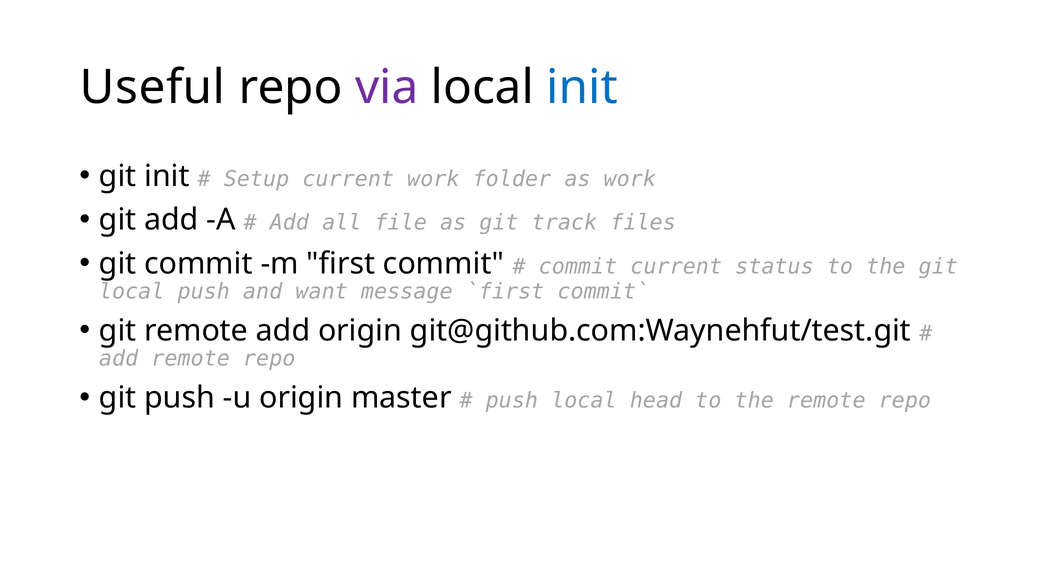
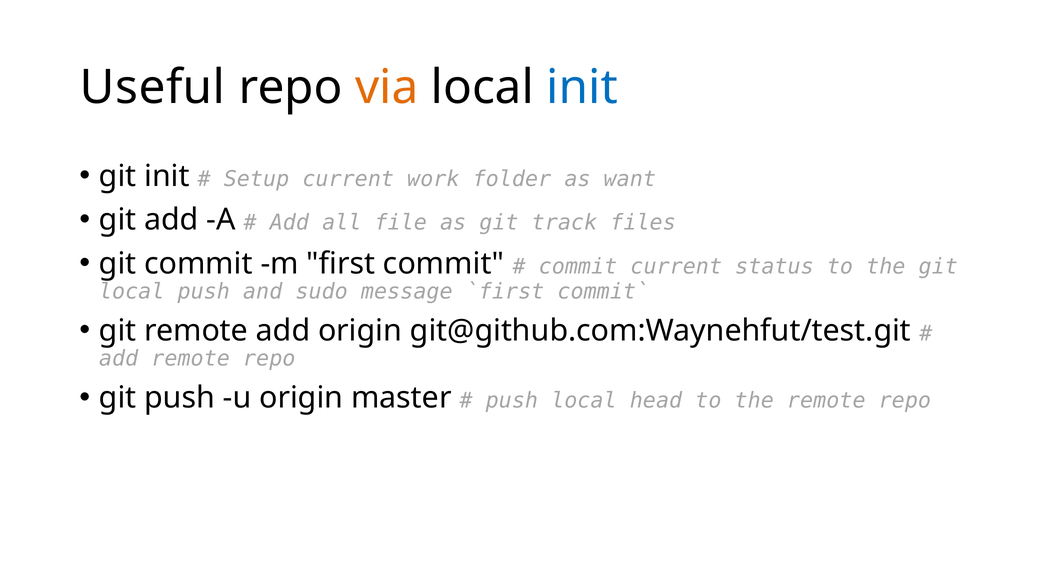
via colour: purple -> orange (387, 88)
as work: work -> want (630, 179)
want: want -> sudo (322, 292)
